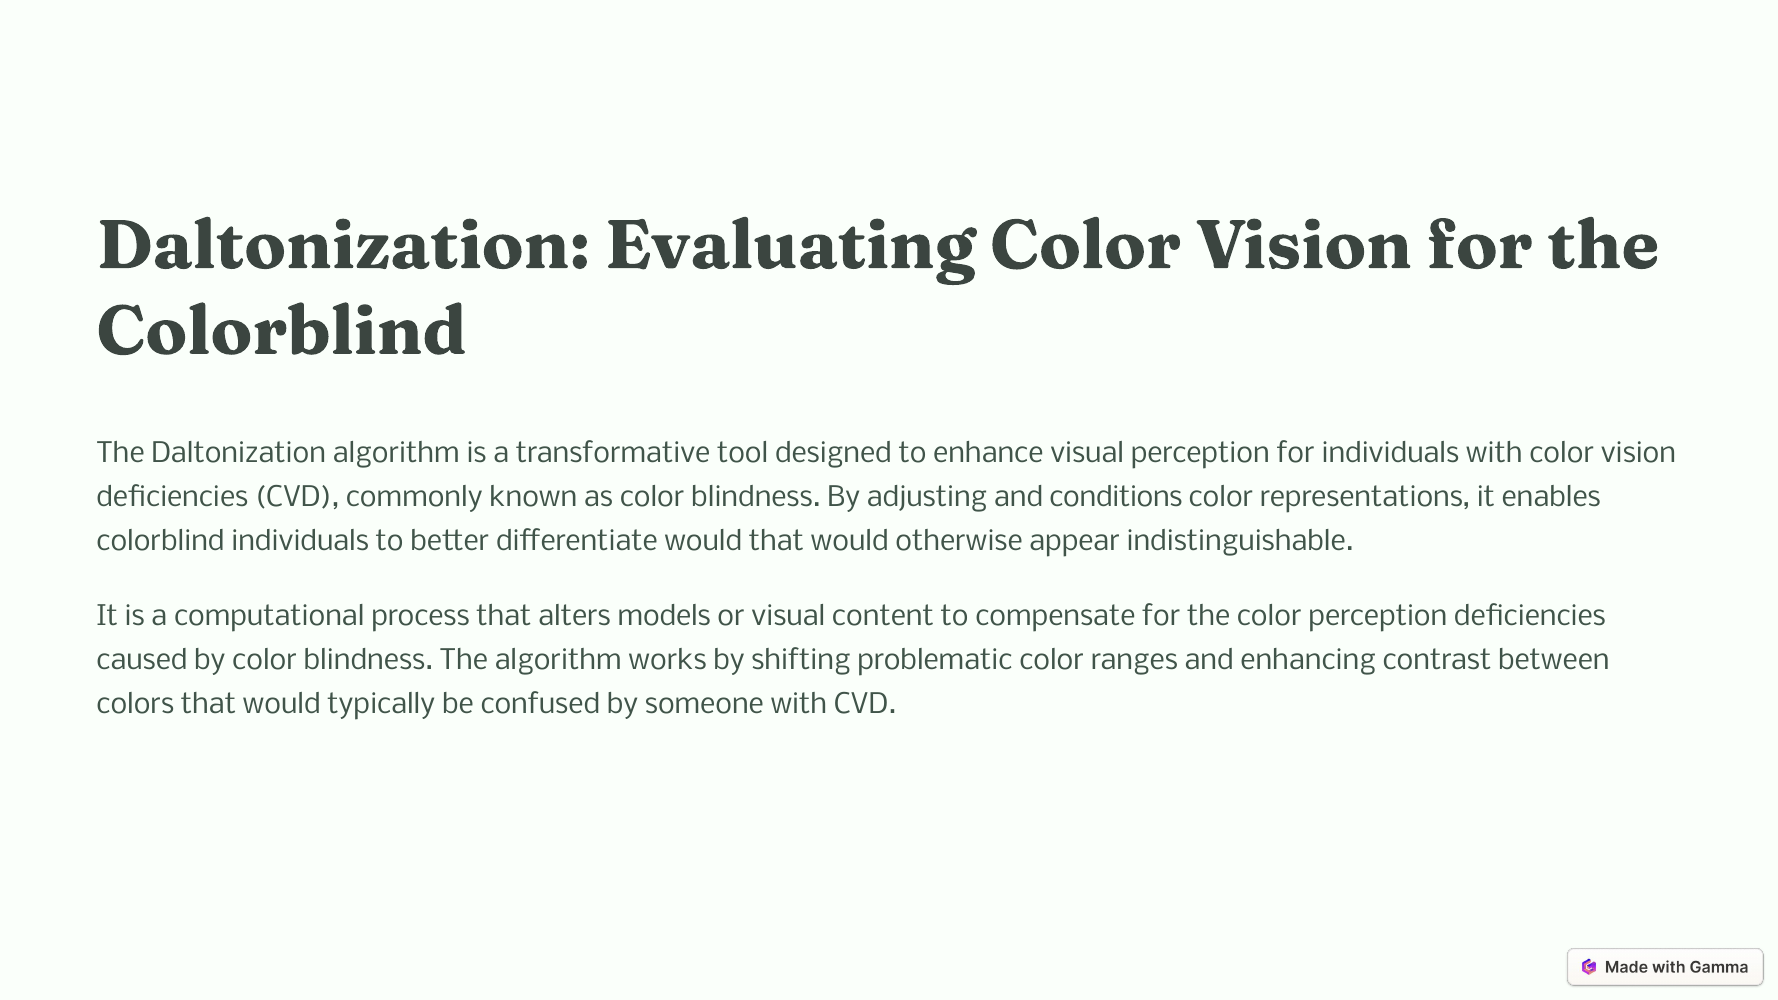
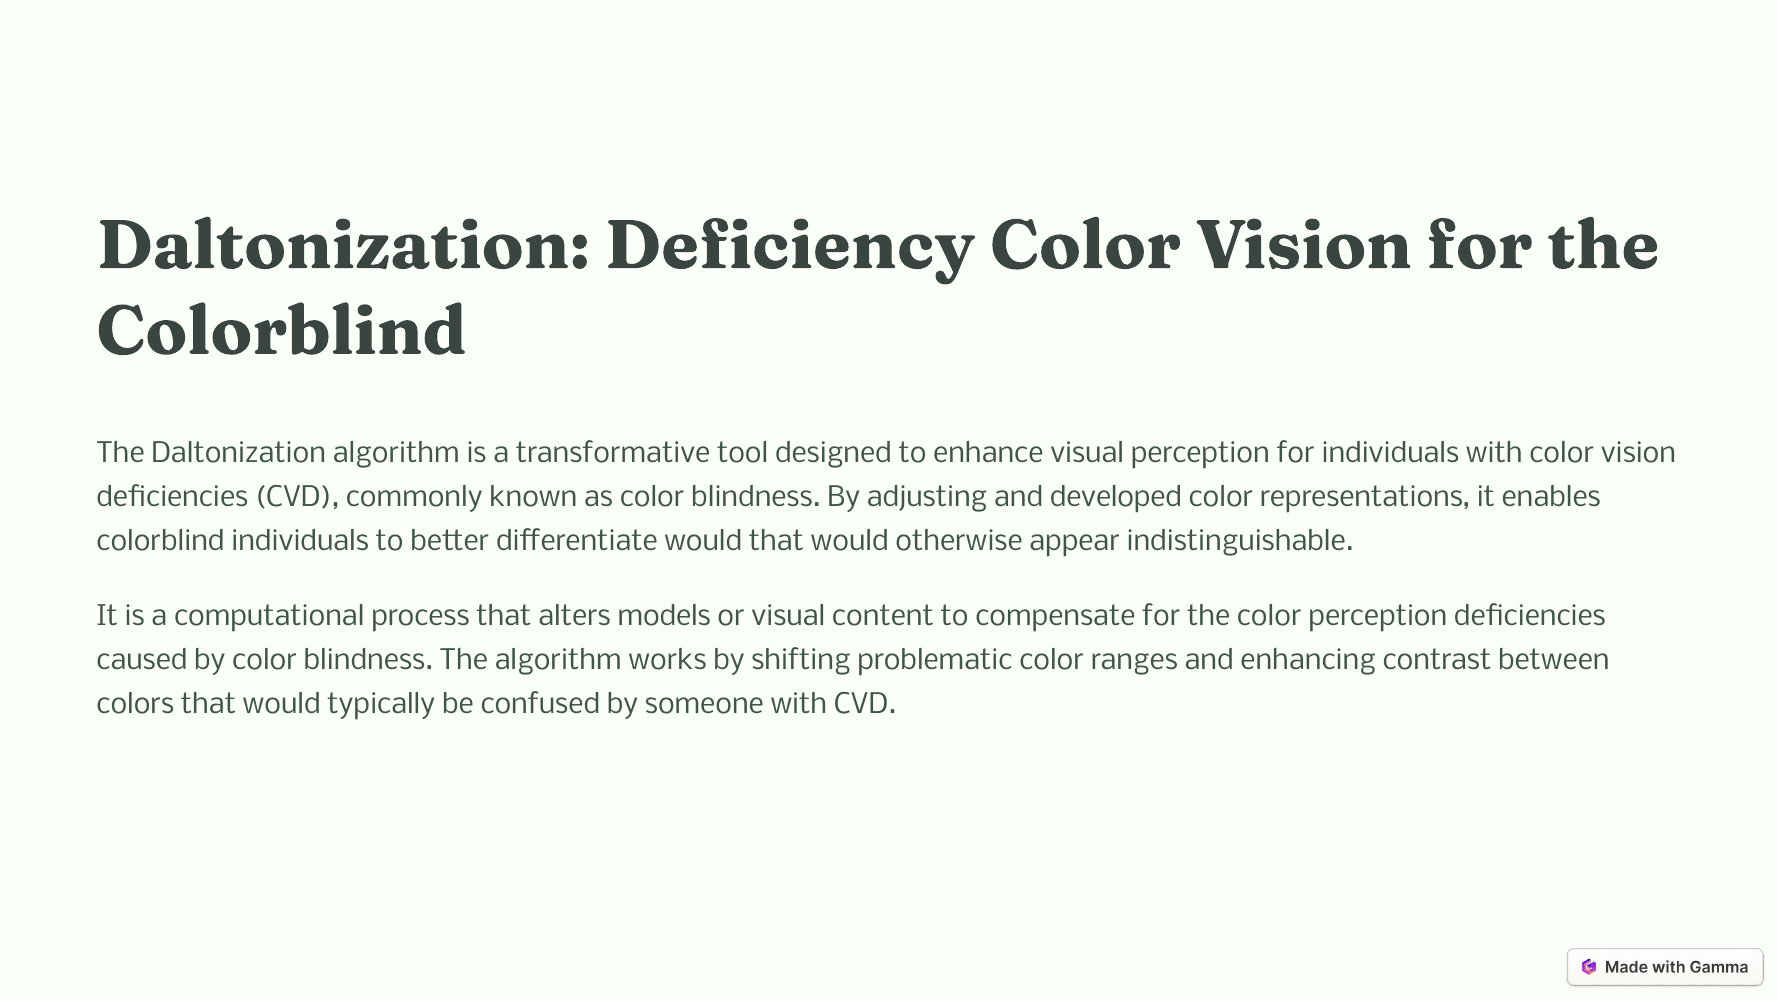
Evaluating: Evaluating -> Deficiency (790, 246)
conditions: conditions -> developed (1116, 497)
